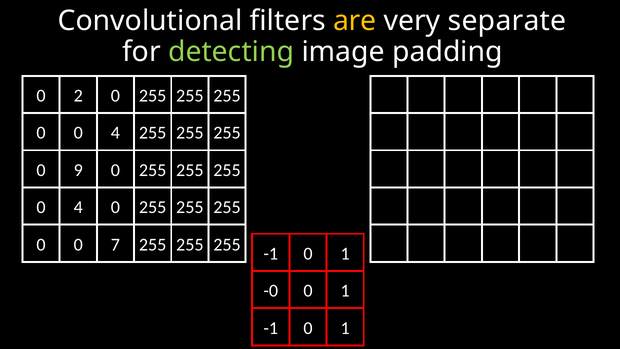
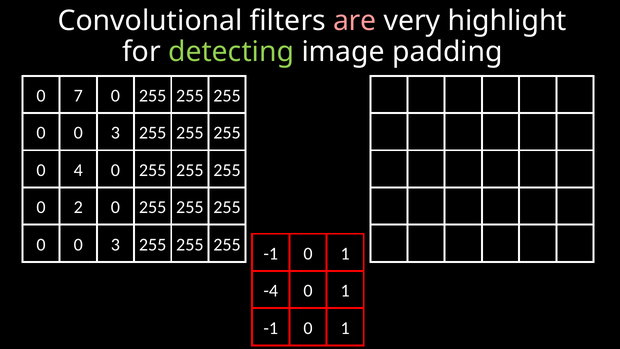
are colour: yellow -> pink (355, 21)
separate: separate -> highlight (507, 21)
2: 2 -> 7 (78, 96)
4: 4 -> 3 (115, 133)
9: 9 -> 4 (78, 170)
4: 4 -> 2 (78, 207)
7: 7 -> 3 (115, 244)
-0: -0 -> -4 (271, 291)
